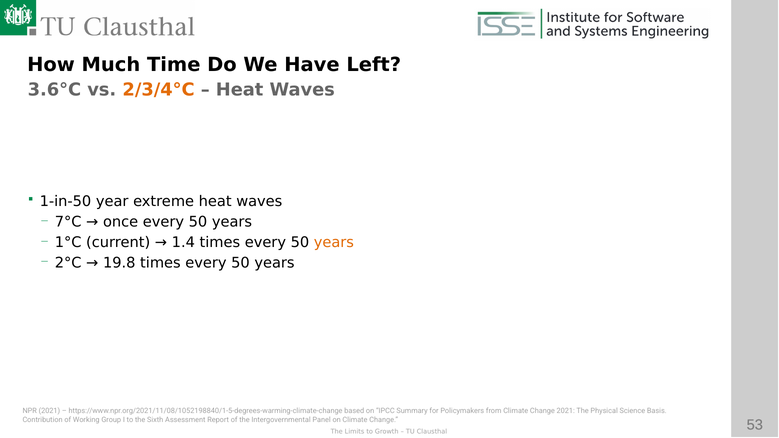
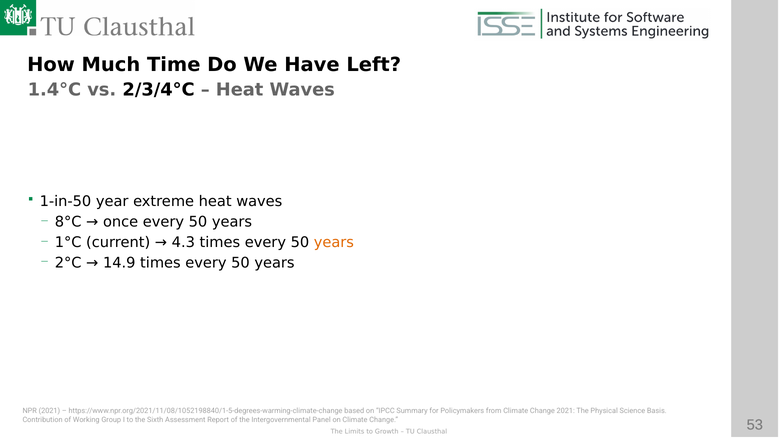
3.6°C: 3.6°C -> 1.4°C (54, 90)
2/3/4°C colour: orange -> black (159, 90)
7°C: 7°C -> 8°C (68, 222)
1.4: 1.4 -> 4.3 (183, 243)
19.8: 19.8 -> 14.9 (119, 263)
